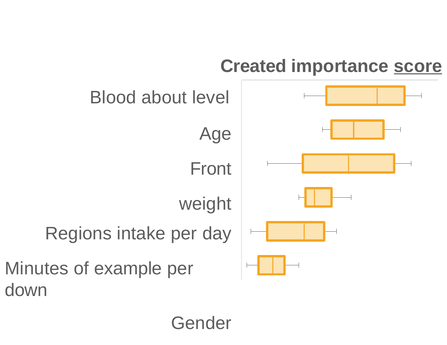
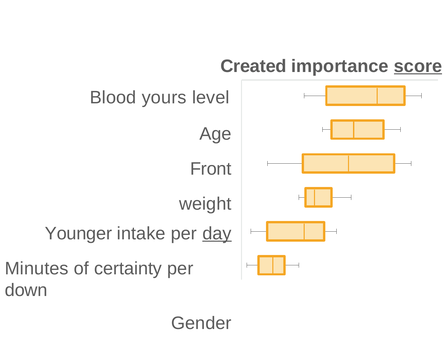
about: about -> yours (164, 98)
Regions: Regions -> Younger (78, 234)
day underline: none -> present (217, 234)
example: example -> certainty (128, 269)
